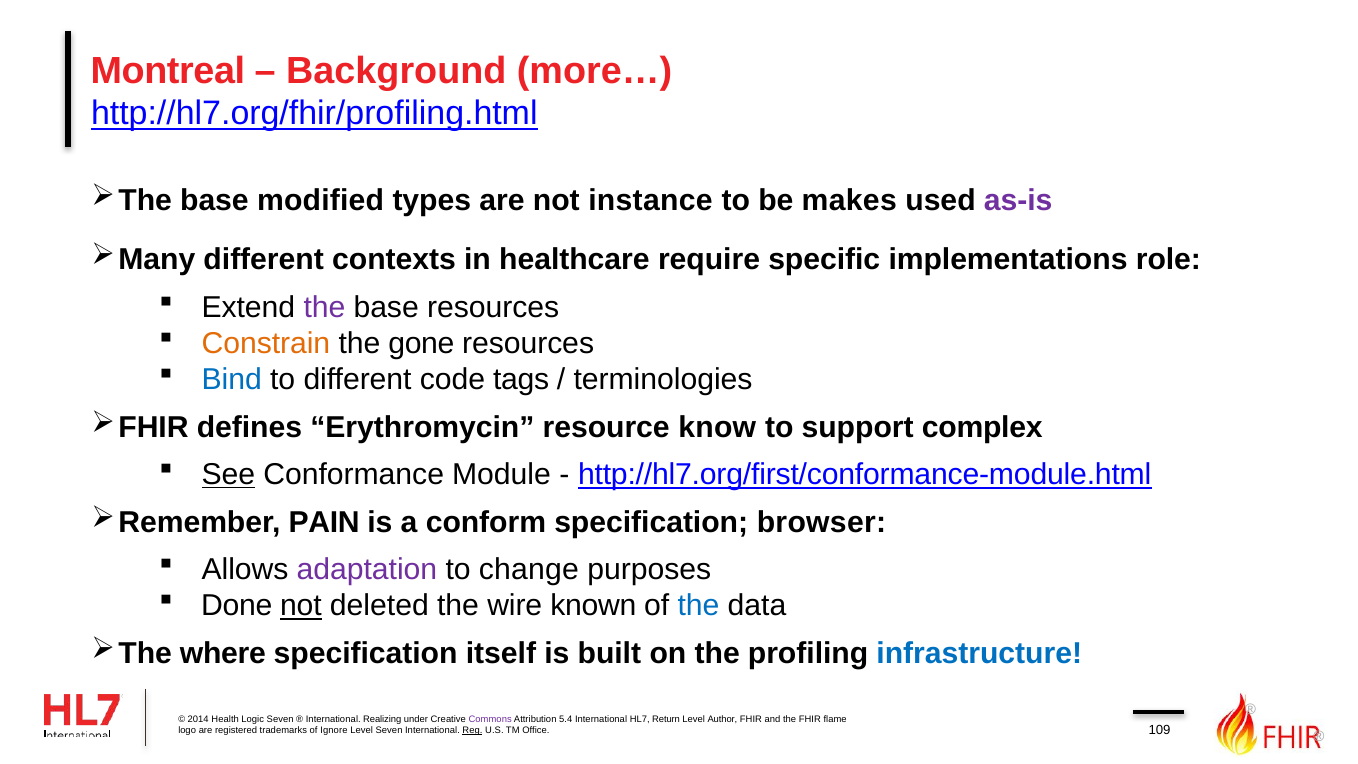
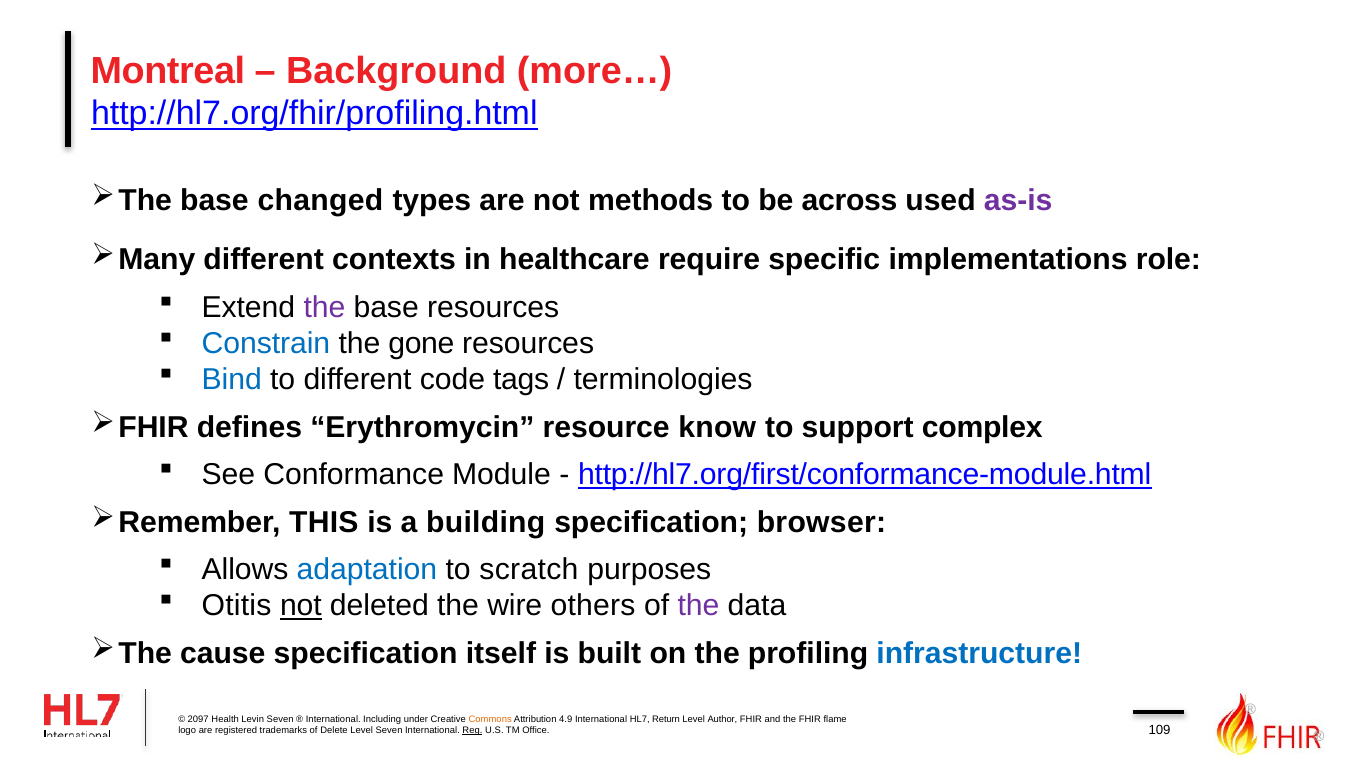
modified: modified -> changed (320, 201)
instance: instance -> methods (651, 201)
makes: makes -> across (850, 201)
Constrain colour: orange -> blue (266, 343)
See underline: present -> none (228, 475)
PAIN: PAIN -> THIS (324, 522)
conform: conform -> building (486, 522)
adaptation colour: purple -> blue (367, 570)
change: change -> scratch (529, 570)
Done: Done -> Otitis (237, 606)
known: known -> others (593, 606)
the colour: blue -> purple (698, 606)
where: where -> cause (223, 653)
2014: 2014 -> 2097 (198, 719)
Logic: Logic -> Levin (253, 719)
Realizing: Realizing -> Including (382, 719)
Commons colour: purple -> orange (490, 719)
5.4: 5.4 -> 4.9 (566, 719)
Ignore: Ignore -> Delete (334, 730)
